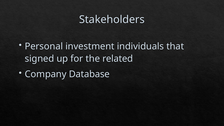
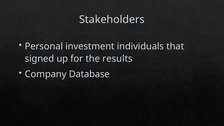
related: related -> results (118, 59)
